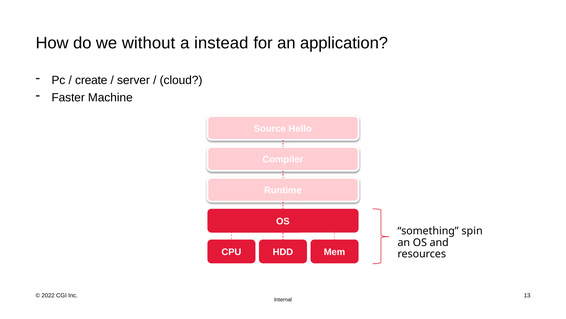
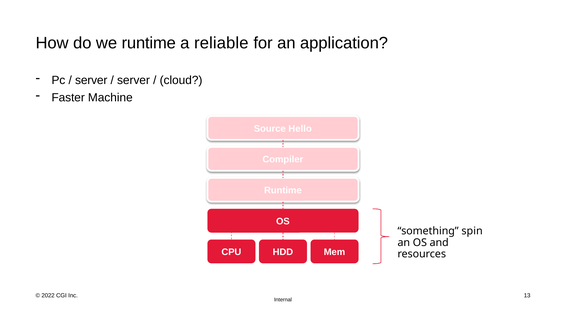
we without: without -> runtime (149, 43)
instead: instead -> reliable (221, 43)
create: create -> server (91, 80)
